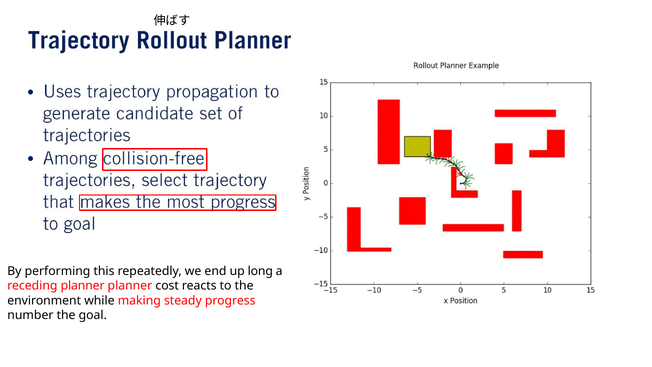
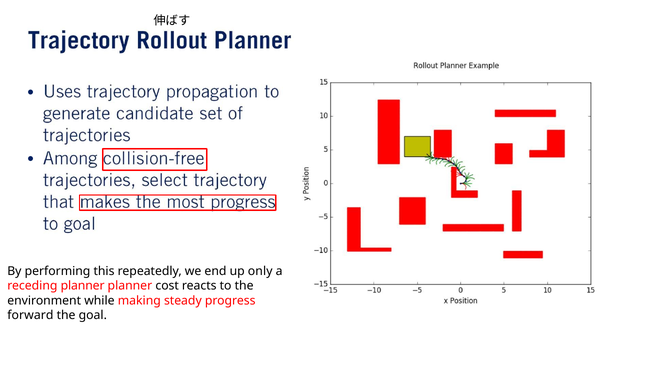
long: long -> only (260, 271)
number: number -> forward (30, 315)
